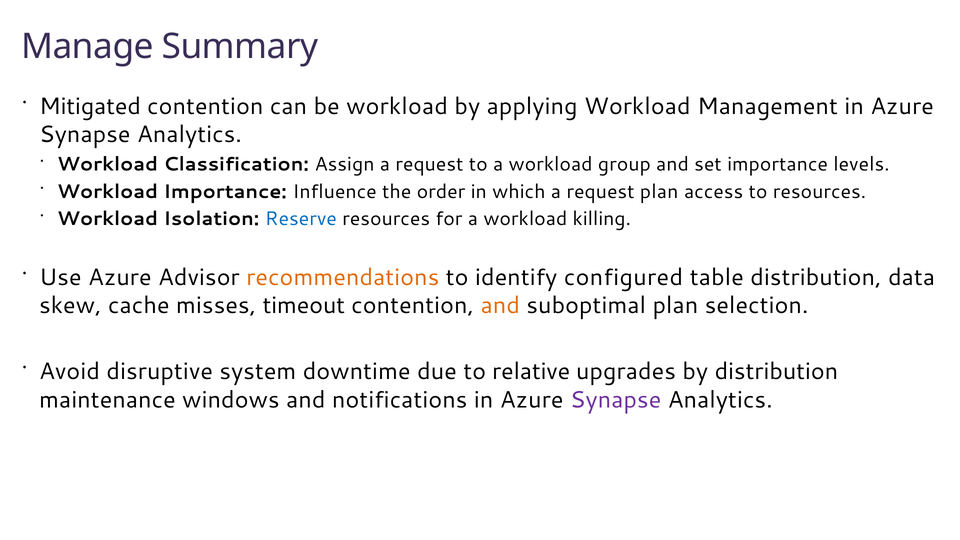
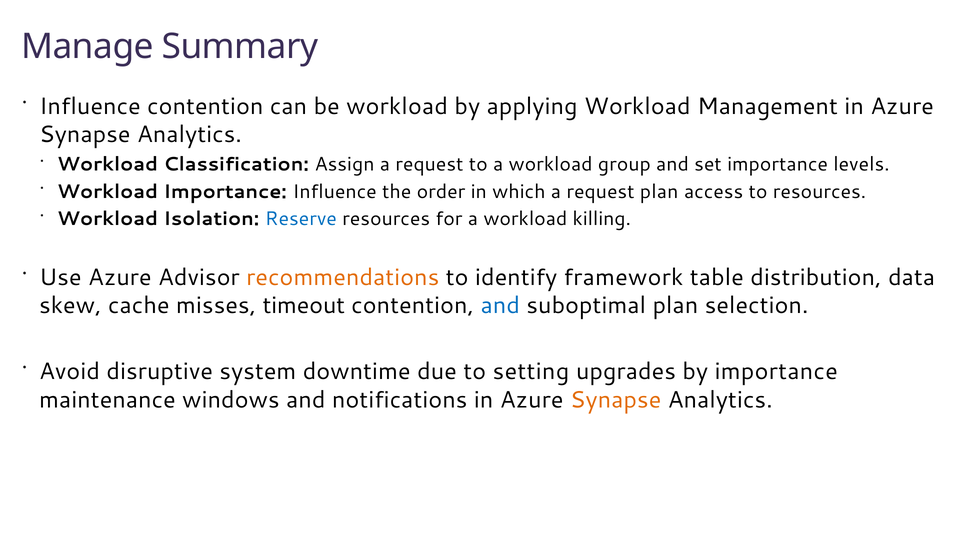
Mitigated: Mitigated -> Influence (90, 106)
configured: configured -> framework (623, 277)
and colour: orange -> blue (500, 306)
relative: relative -> setting (531, 371)
by distribution: distribution -> importance (776, 371)
Synapse colour: purple -> orange (616, 400)
